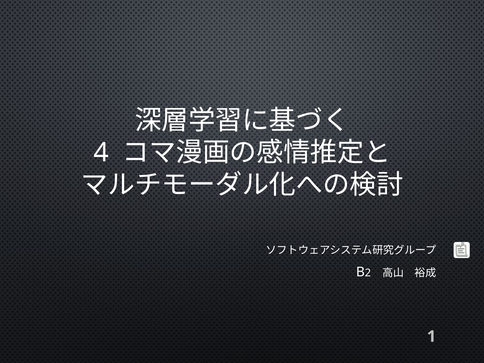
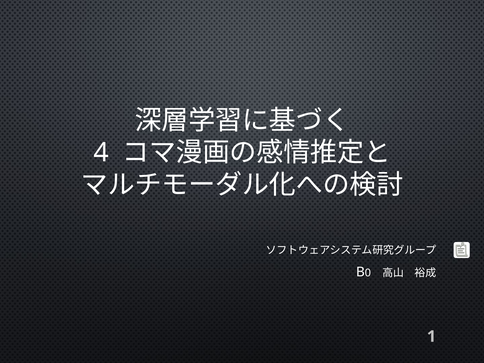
2: 2 -> 0 (368, 273)
